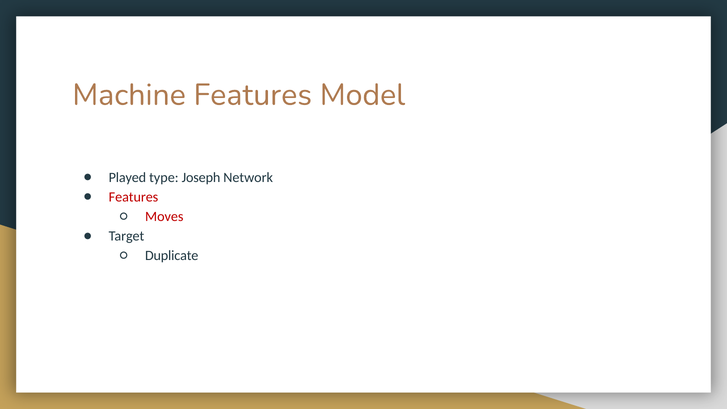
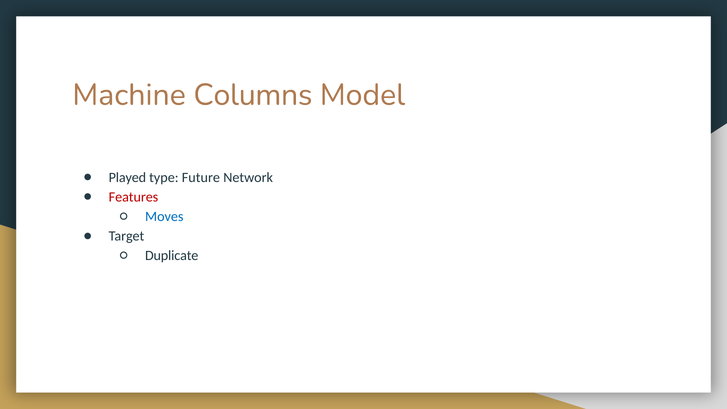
Machine Features: Features -> Columns (253, 95)
Joseph: Joseph -> Future (201, 178)
Moves colour: red -> blue (164, 217)
